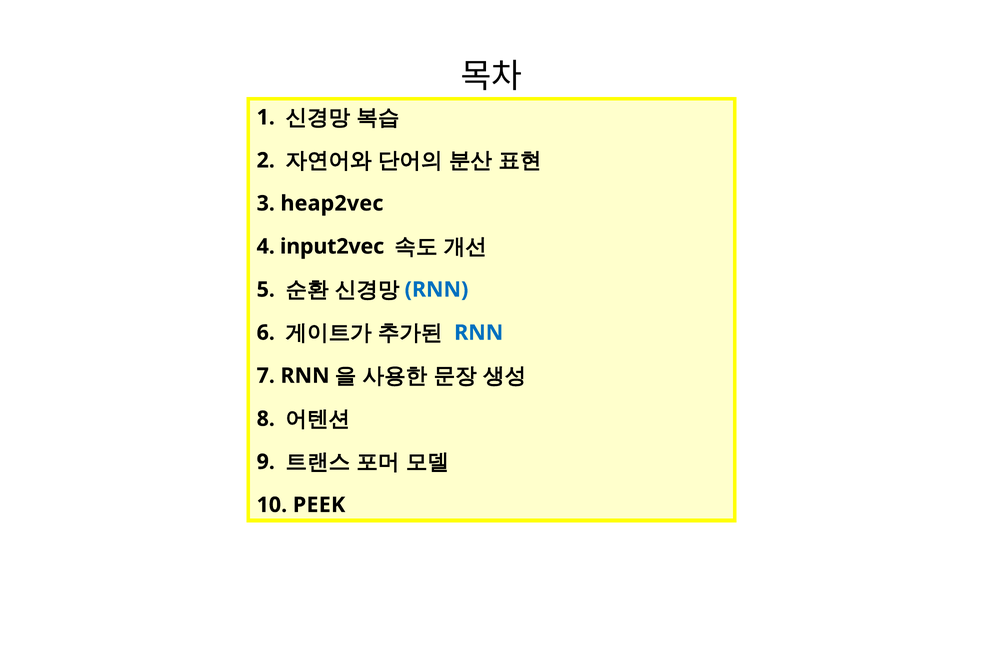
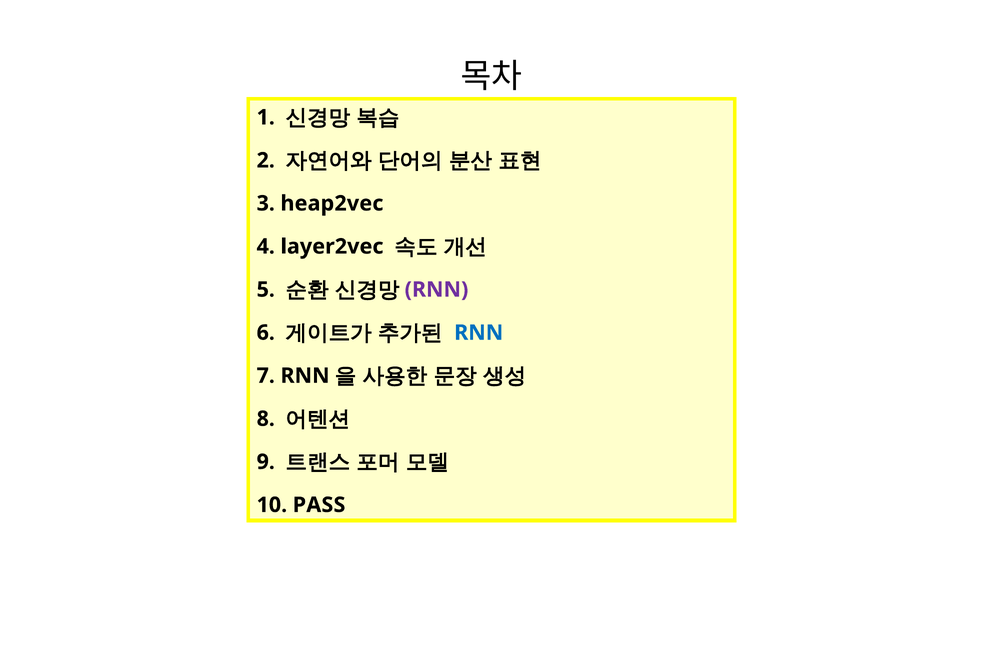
input2vec: input2vec -> layer2vec (332, 246)
RNN colour: blue -> purple (436, 289)
PEEK: PEEK -> PASS (319, 505)
